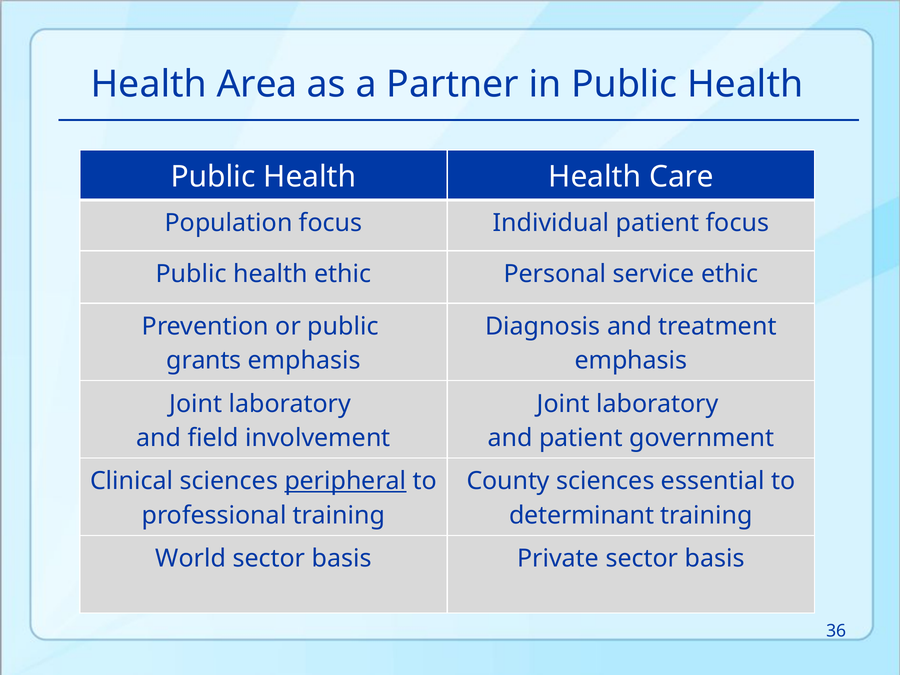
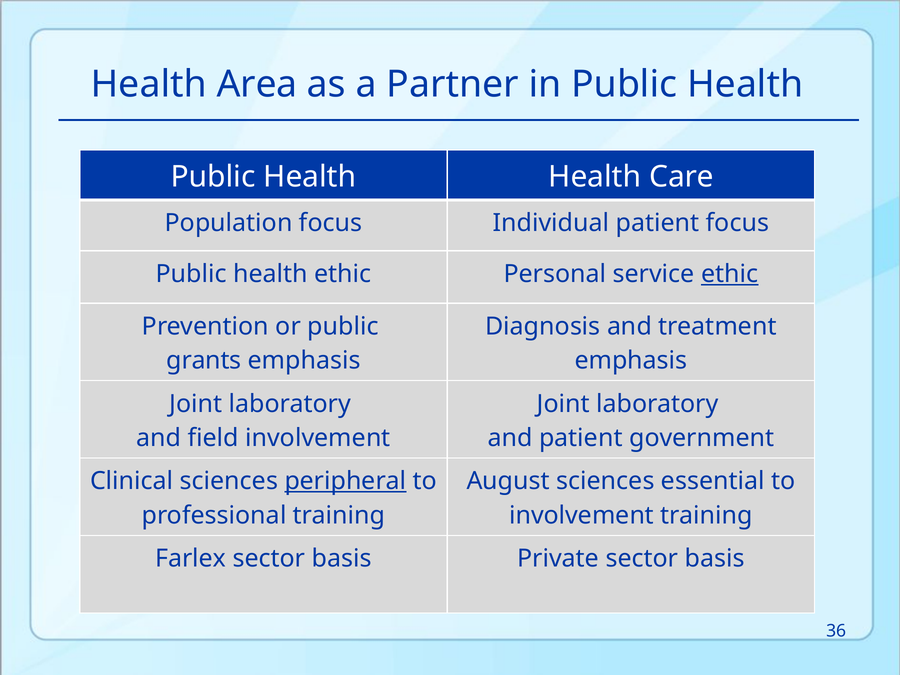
ethic underline: none -> present (730, 274)
County: County -> August (508, 481)
determinant: determinant -> involvement (582, 515)
World: World -> Farlex (191, 559)
